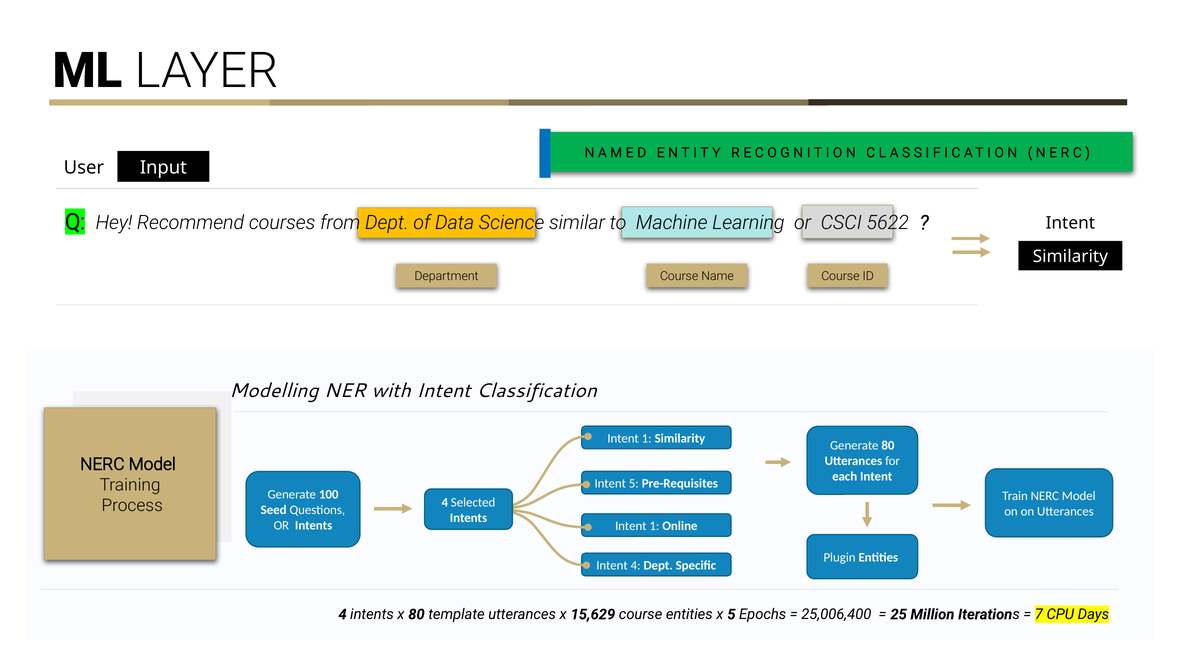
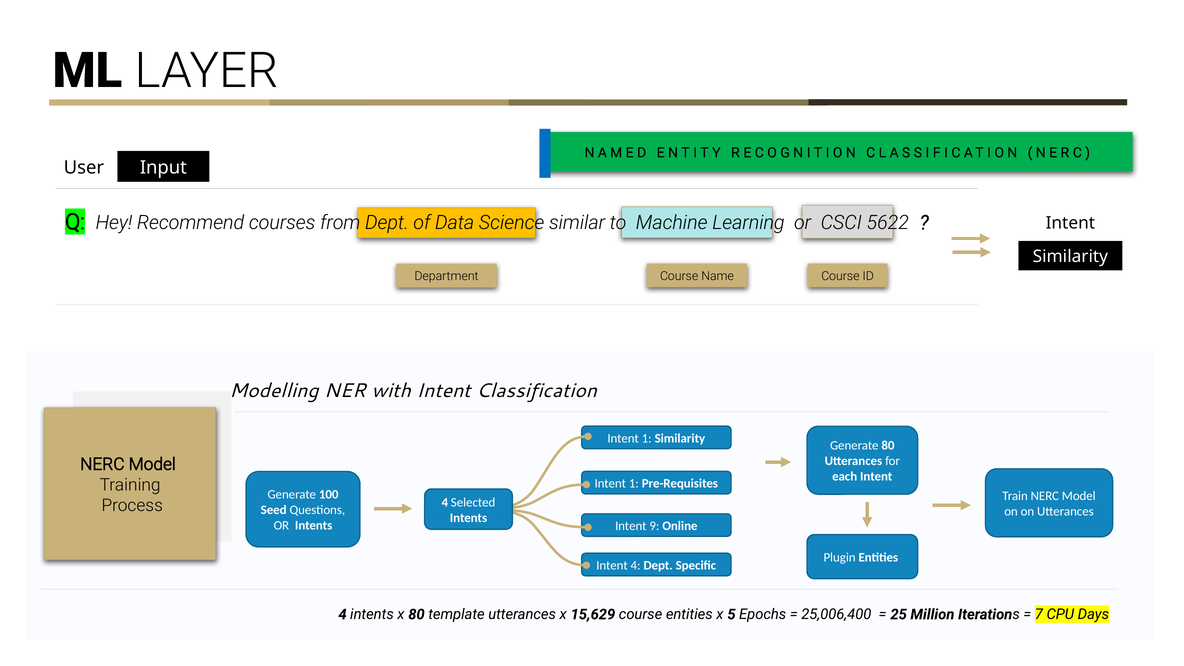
5: 5 -> 1 (634, 483)
1: 1 -> 9 (654, 526)
